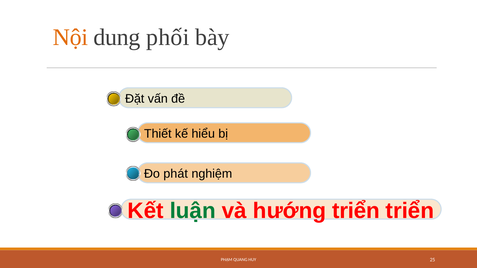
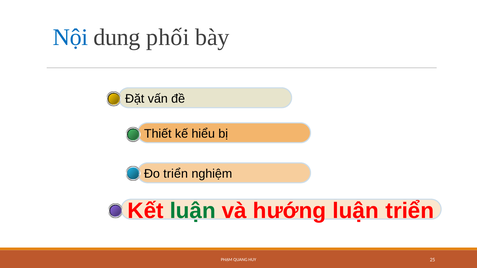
Nội colour: orange -> blue (70, 37)
phát: phát -> triển (176, 174)
hướng triển: triển -> luận (356, 211)
